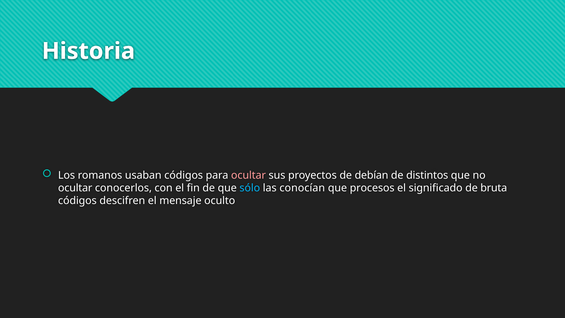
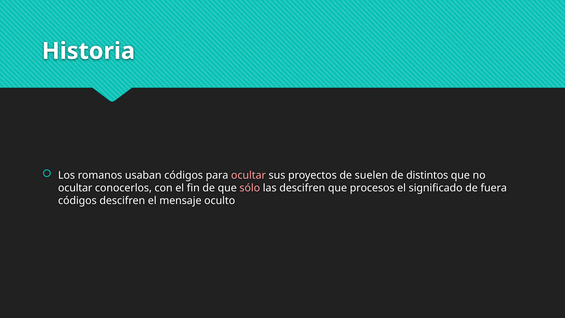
debían: debían -> suelen (371, 175)
sólo colour: light blue -> pink (250, 188)
las conocían: conocían -> descifren (302, 188)
bruta: bruta -> fuera (494, 188)
